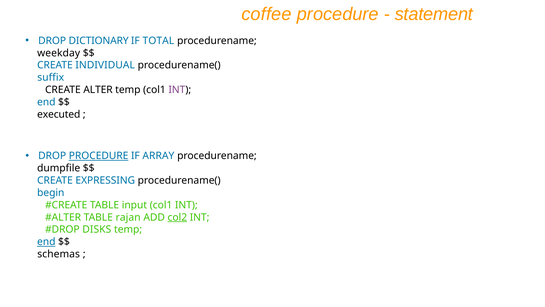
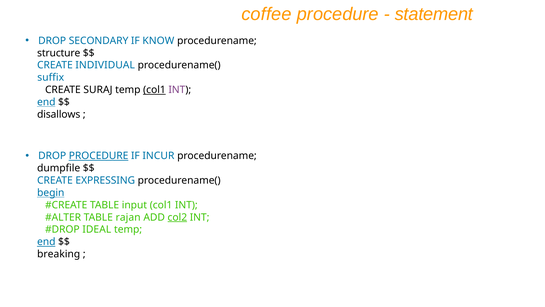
DICTIONARY: DICTIONARY -> SECONDARY (99, 41)
TOTAL: TOTAL -> KNOW (158, 41)
weekday: weekday -> structure (59, 53)
ALTER: ALTER -> SURAJ (98, 90)
col1 underline: none -> present (154, 90)
end underline: none -> present (46, 102)
executed: executed -> disallows (59, 114)
ARRAY: ARRAY -> INCUR (158, 156)
begin underline: none -> present (51, 192)
DISKS: DISKS -> IDEAL (97, 229)
schemas: schemas -> breaking (59, 254)
